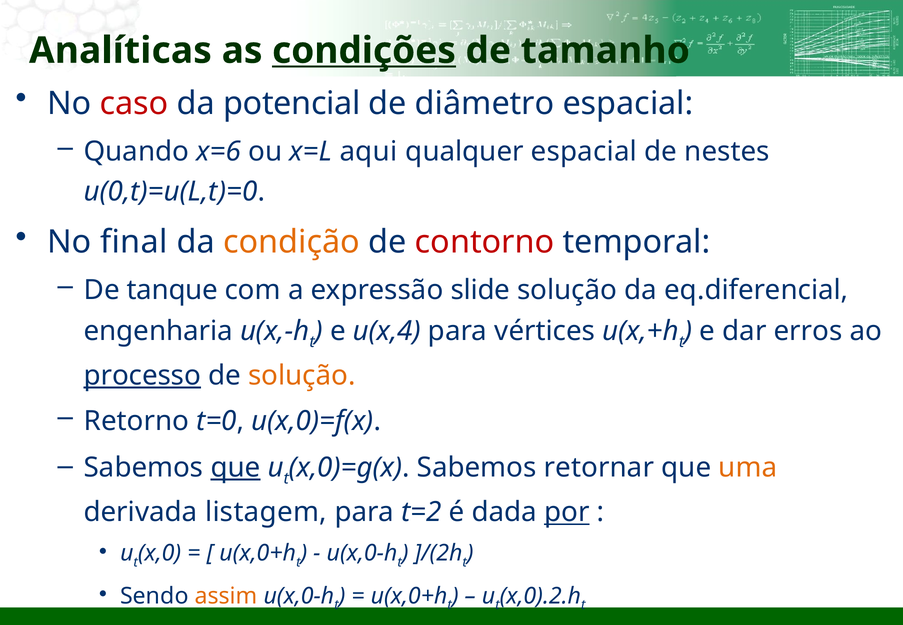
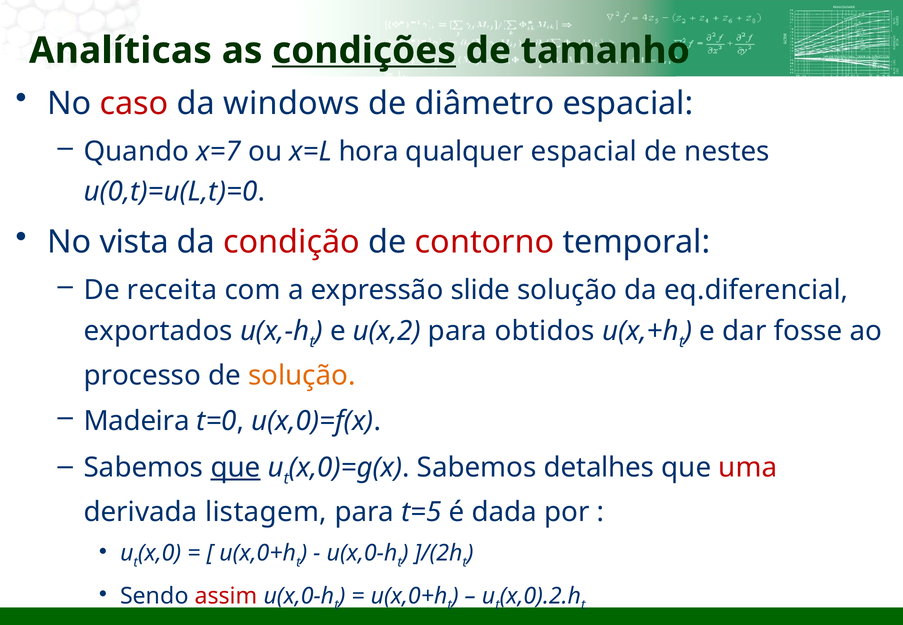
potencial: potencial -> windows (292, 103)
x=6: x=6 -> x=7 (219, 151)
aqui: aqui -> hora (369, 151)
final: final -> vista (134, 242)
condição colour: orange -> red (292, 242)
tanque: tanque -> receita (172, 290)
engenharia: engenharia -> exportados (158, 331)
u(x,4: u(x,4 -> u(x,2 (387, 331)
vértices: vértices -> obtidos (545, 331)
erros: erros -> fosse (808, 331)
processo underline: present -> none (142, 376)
Retorno: Retorno -> Madeira (137, 421)
retornar: retornar -> detalhes (599, 468)
uma colour: orange -> red (748, 468)
t=2: t=2 -> t=5 (421, 512)
por underline: present -> none (567, 512)
assim colour: orange -> red (226, 596)
